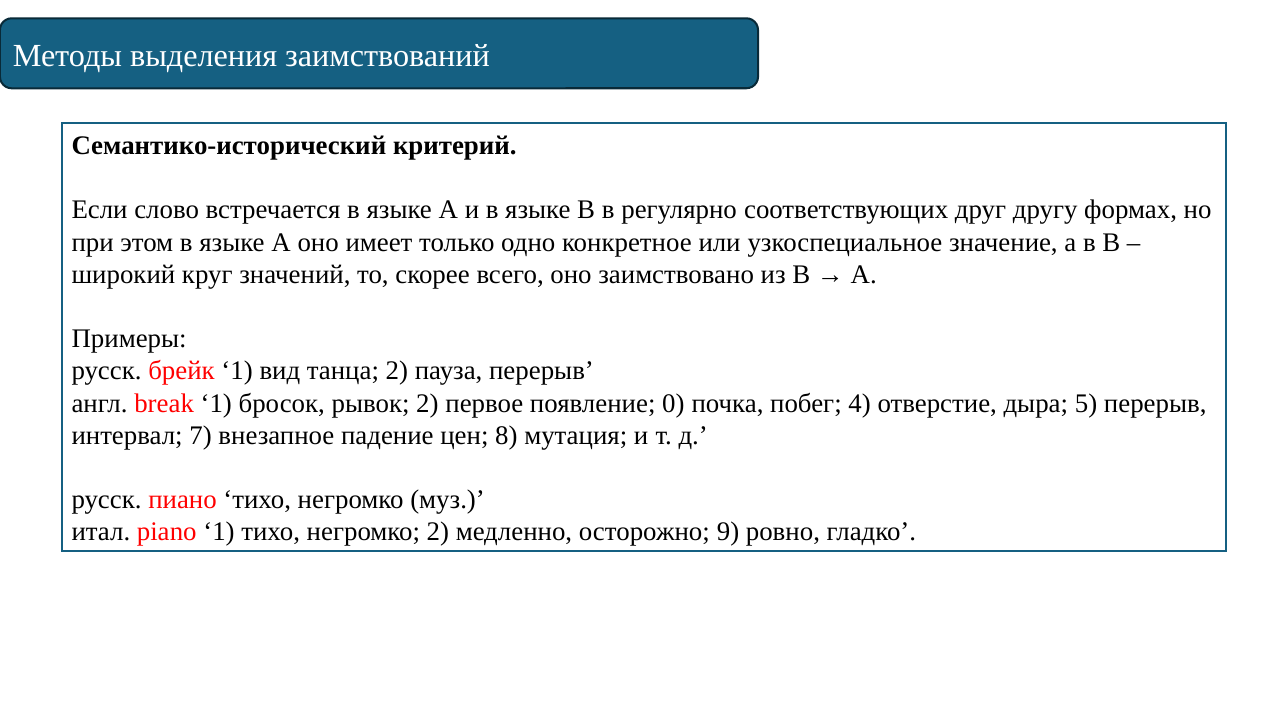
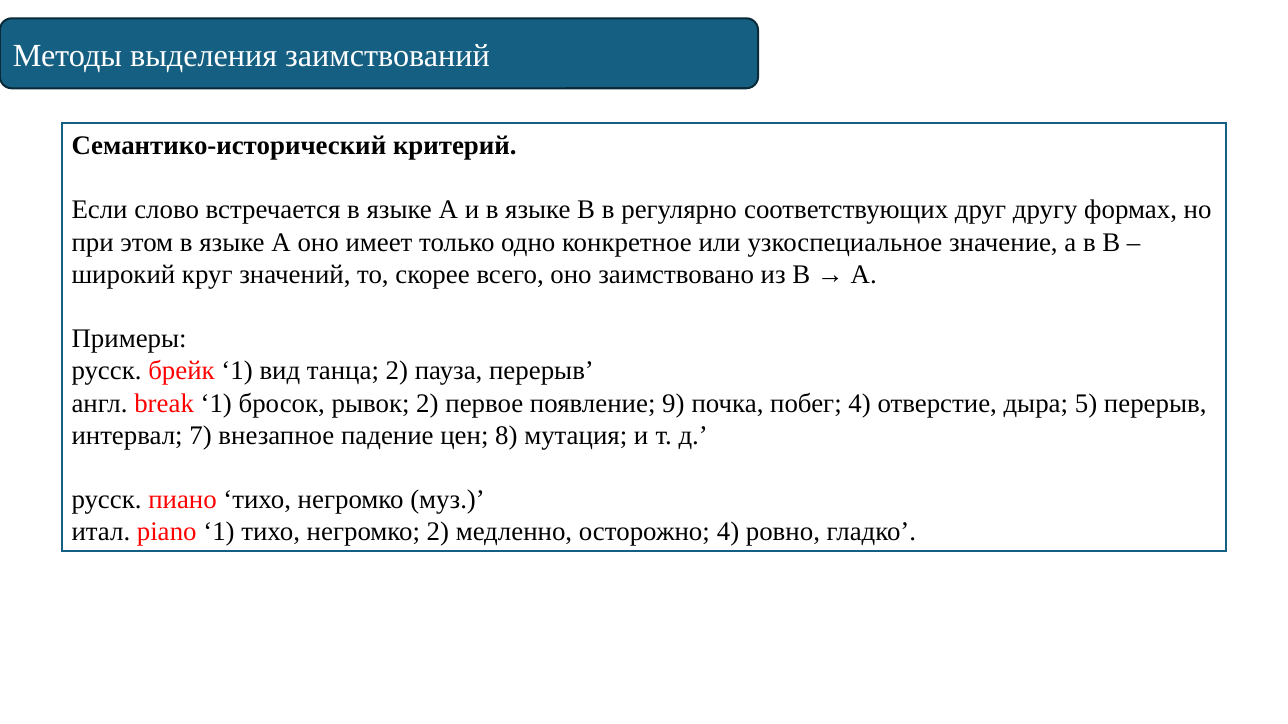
0: 0 -> 9 (673, 403)
осторожно 9: 9 -> 4 (728, 532)
